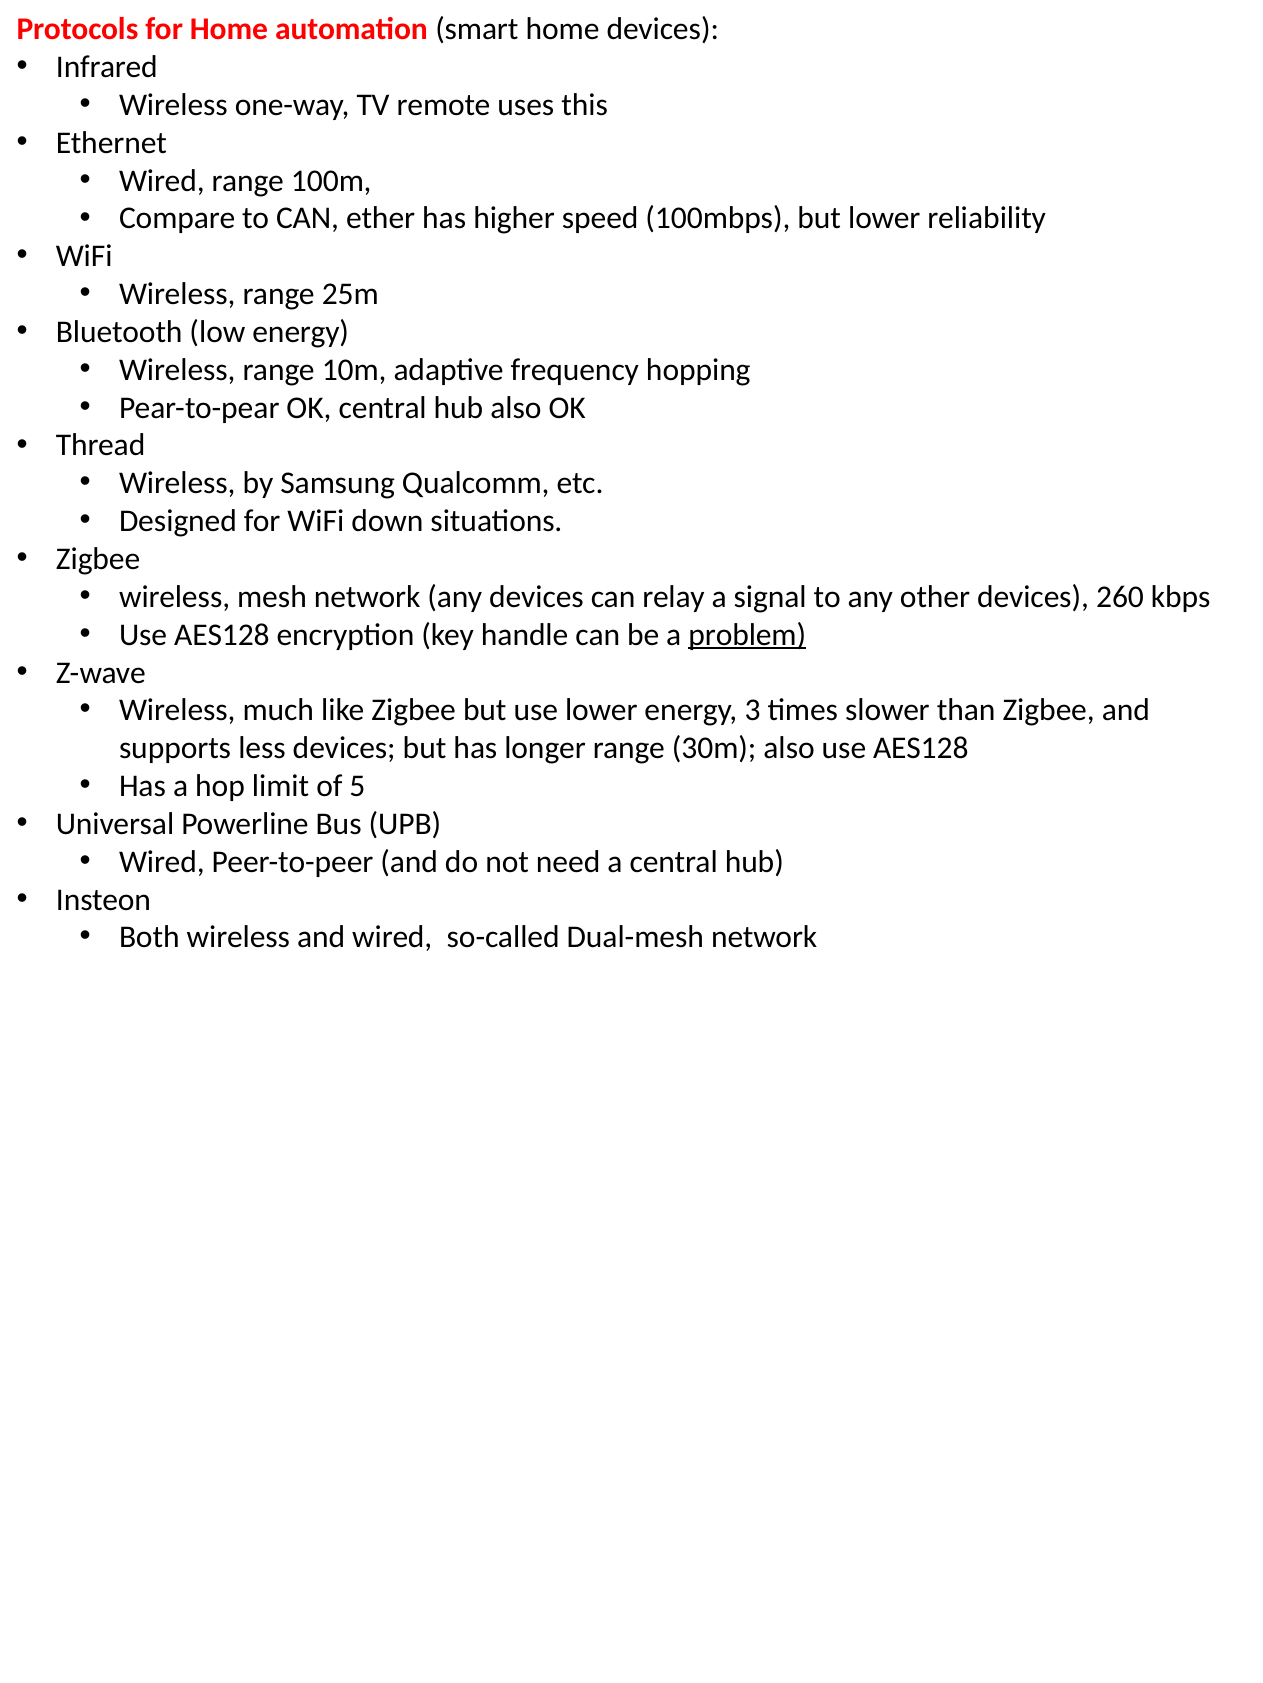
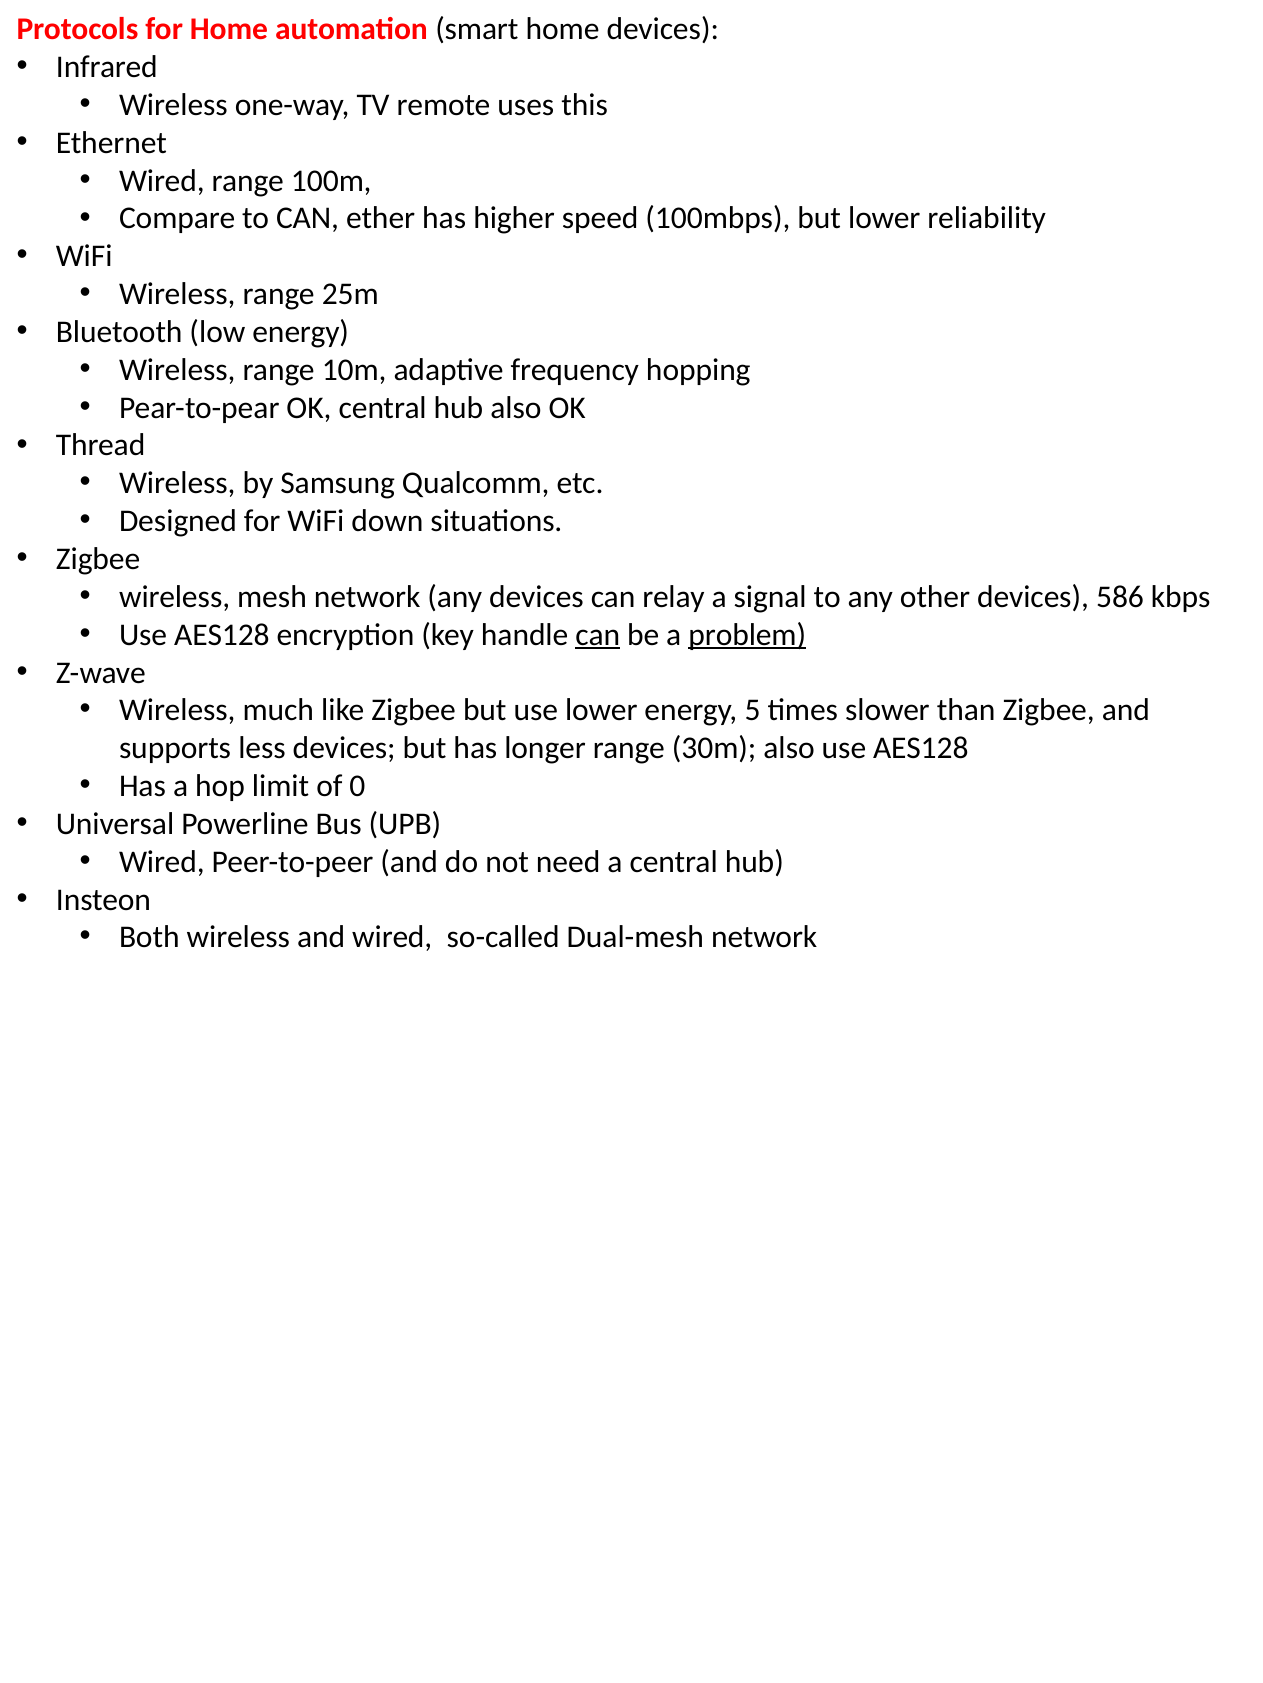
260: 260 -> 586 (1120, 597)
can underline: none -> present (598, 635)
3: 3 -> 5 (753, 711)
5: 5 -> 0 (357, 787)
